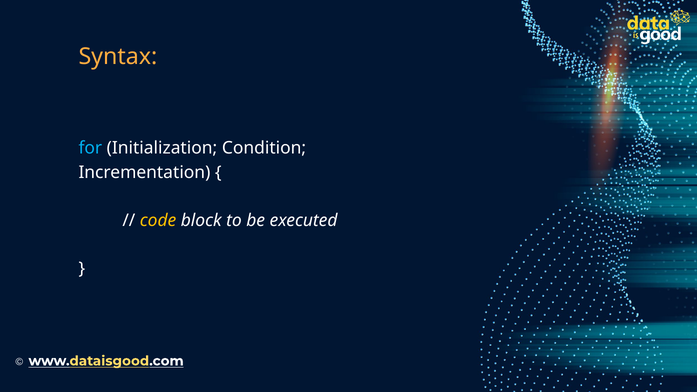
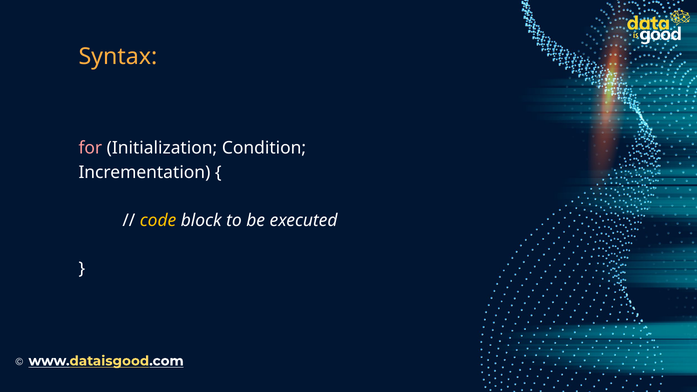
for colour: light blue -> pink (90, 148)
